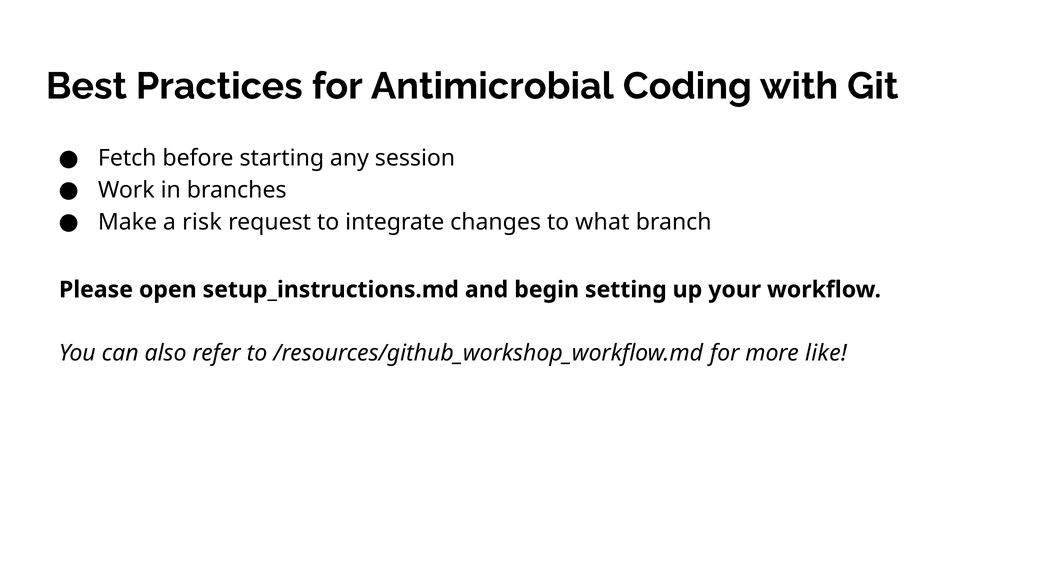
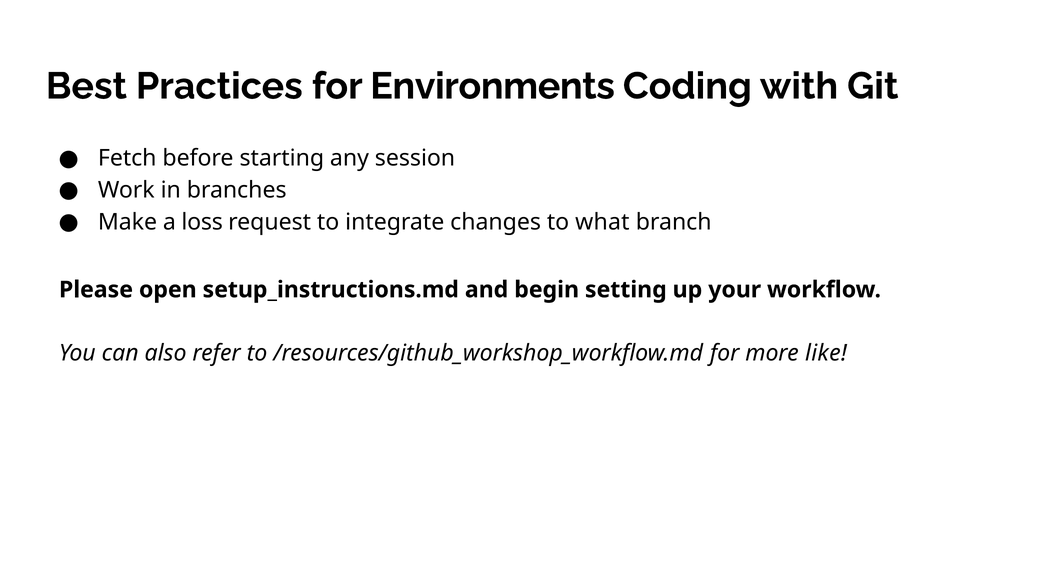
Antimicrobial: Antimicrobial -> Environments (493, 86)
risk: risk -> loss (202, 222)
